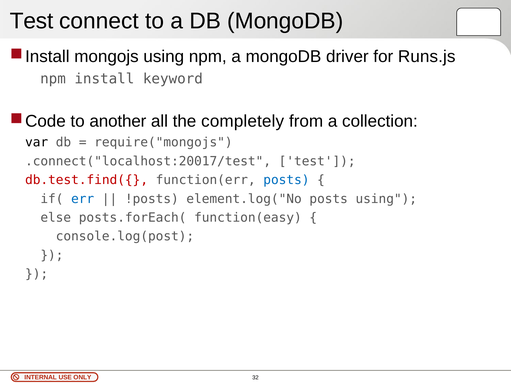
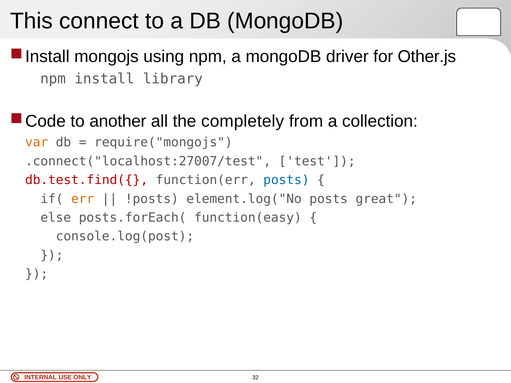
Test: Test -> This (31, 21)
Runs.js: Runs.js -> Other.js (427, 57)
keyword: keyword -> library (173, 79)
var colour: black -> orange (37, 142)
.connect("localhost:20017/test: .connect("localhost:20017/test -> .connect("localhost:27007/test (148, 161)
err colour: blue -> orange (83, 199)
posts using: using -> great (386, 199)
